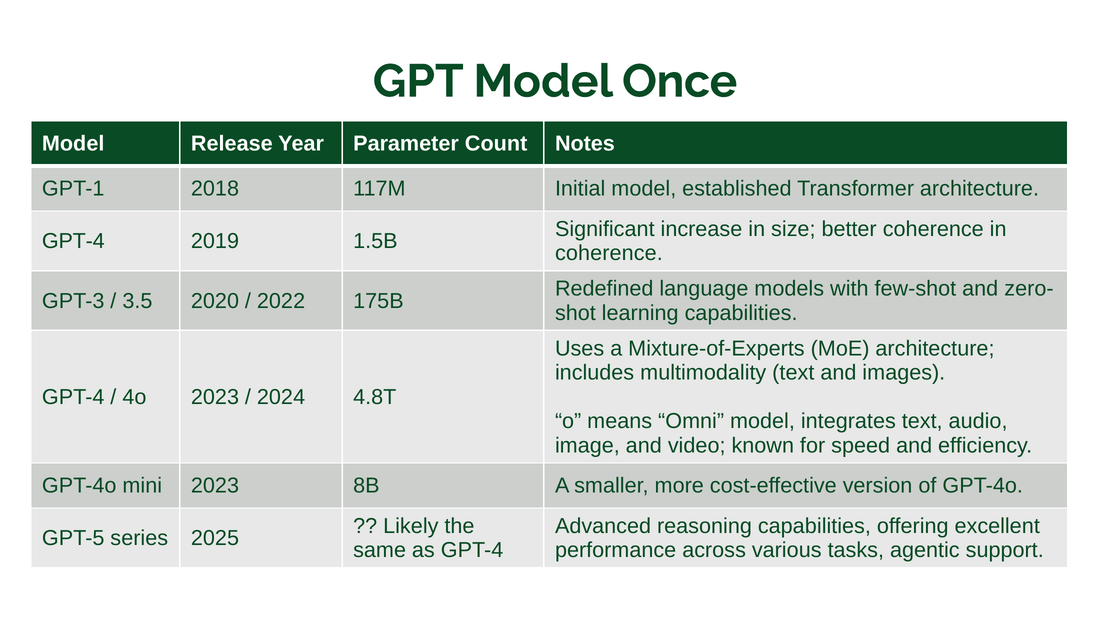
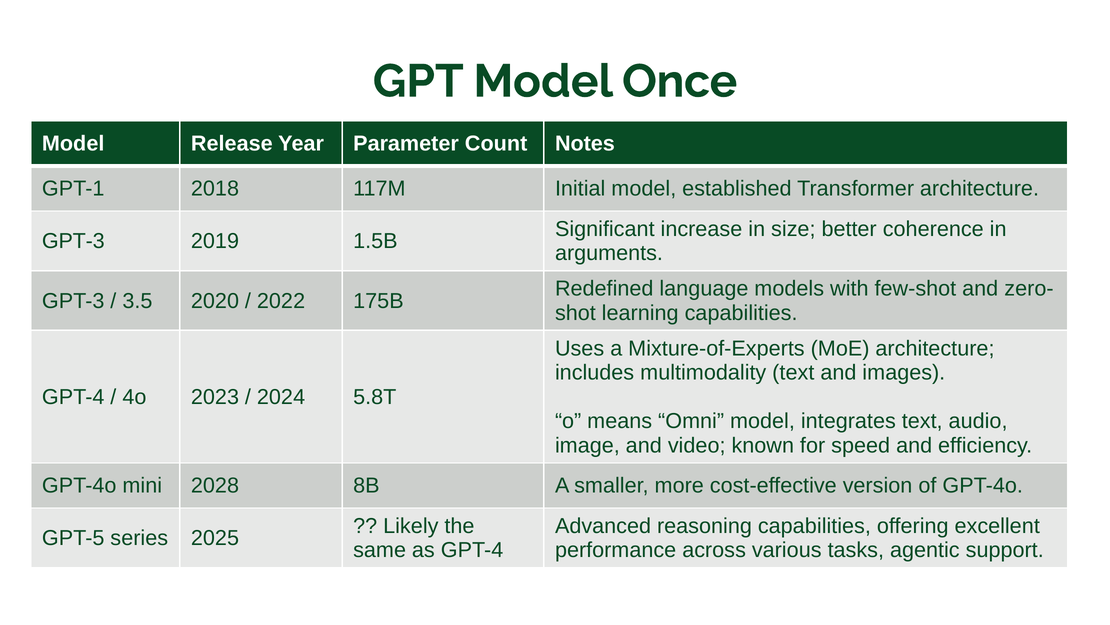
GPT-4: GPT-4 -> GPT-3 (73, 241)
coherence: coherence -> arguments (609, 253)
4.8T: 4.8T -> 5.8T (375, 397)
mini 2023: 2023 -> 2028 (215, 485)
